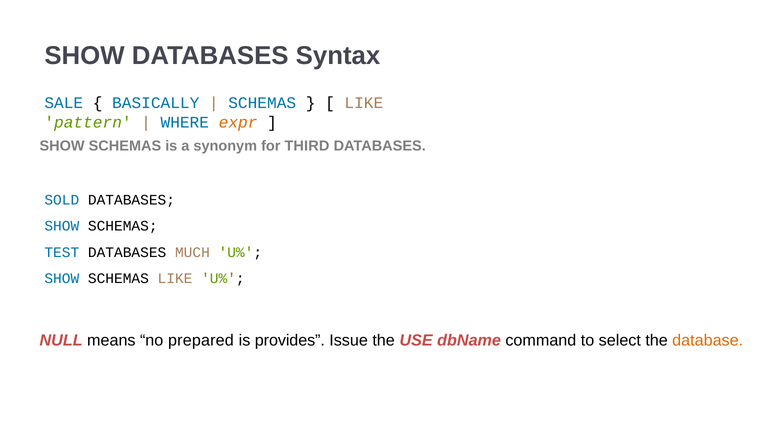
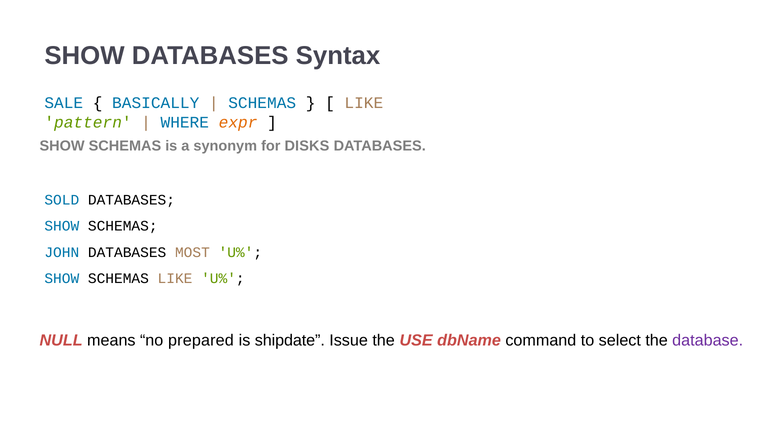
THIRD: THIRD -> DISKS (307, 146)
TEST: TEST -> JOHN (62, 253)
MUCH: MUCH -> MOST (192, 253)
provides: provides -> shipdate (290, 341)
database colour: orange -> purple (708, 341)
